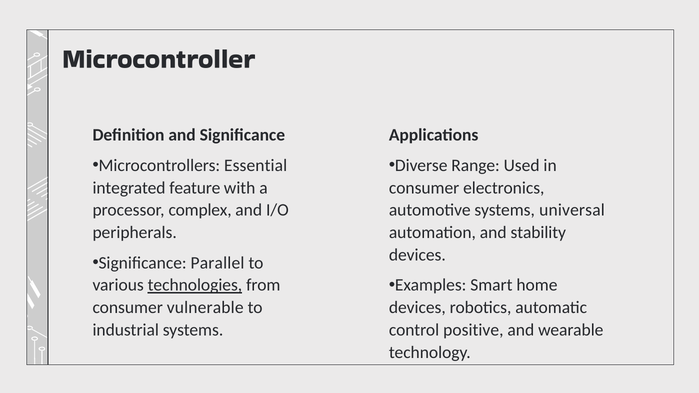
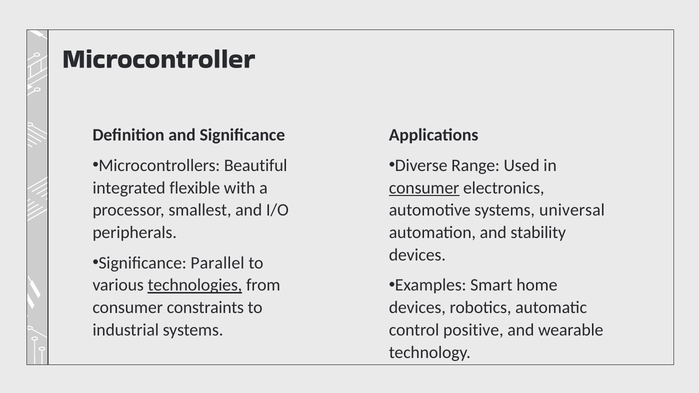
Essential: Essential -> Beautiful (256, 165)
feature: feature -> flexible (195, 188)
consumer underline: none -> present (424, 188)
complex: complex -> smallest (200, 210)
vulnerable: vulnerable -> constraints (205, 308)
